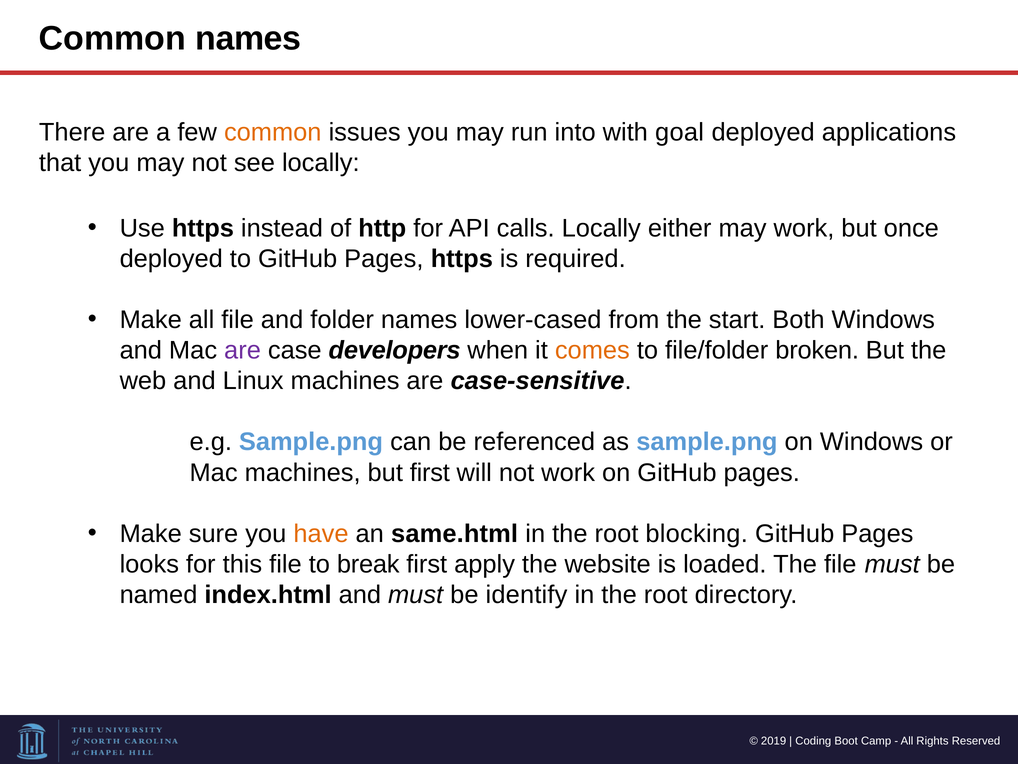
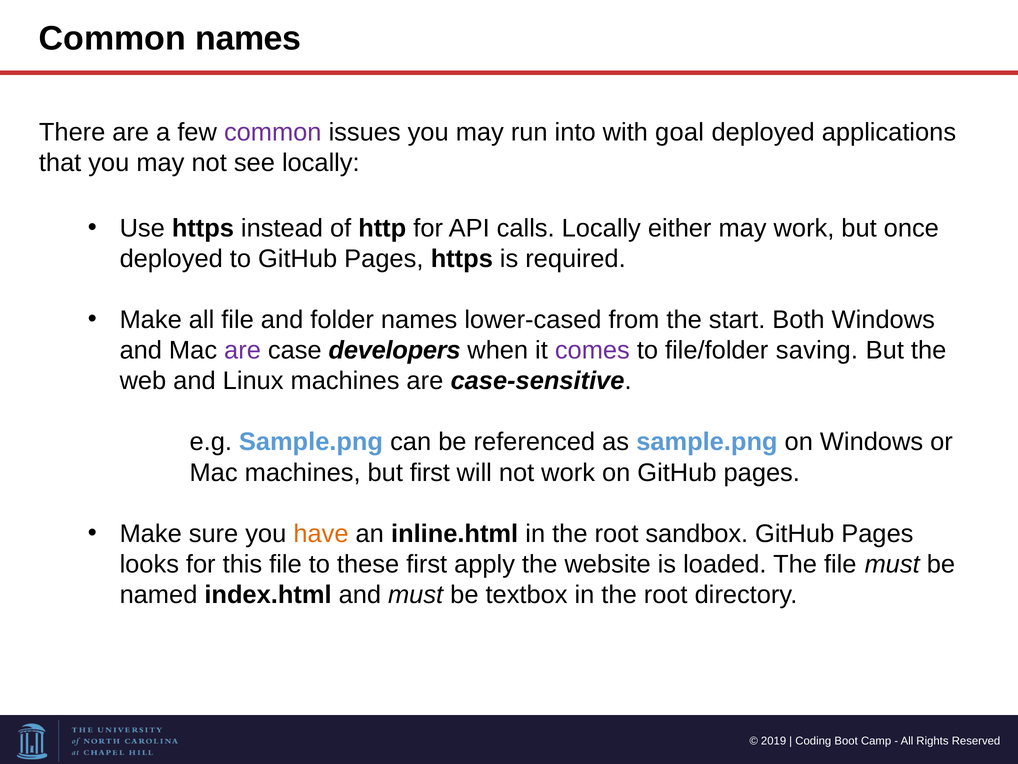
common colour: orange -> purple (273, 132)
comes colour: orange -> purple (592, 350)
broken: broken -> saving (817, 350)
same.html: same.html -> inline.html (455, 533)
blocking: blocking -> sandbox (697, 533)
break: break -> these (368, 564)
identify: identify -> textbox (527, 595)
